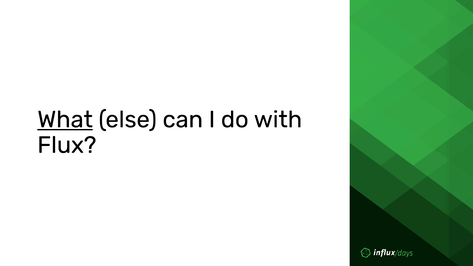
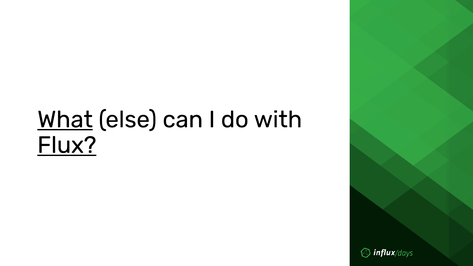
Flux underline: none -> present (67, 145)
